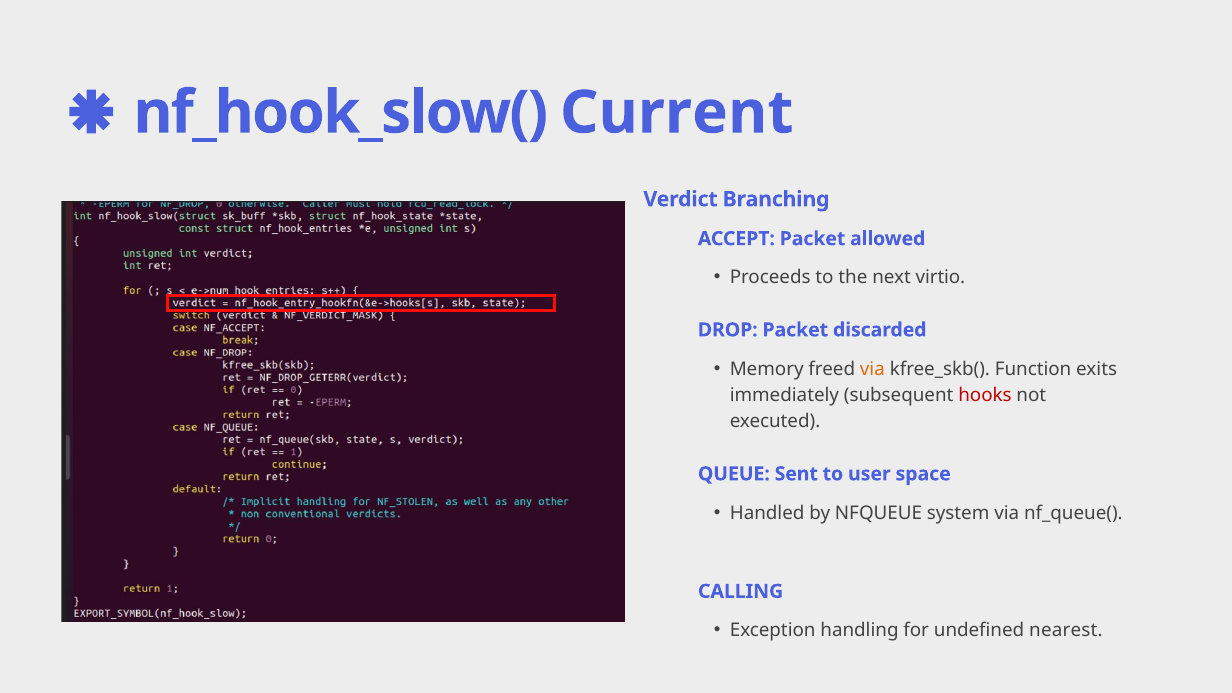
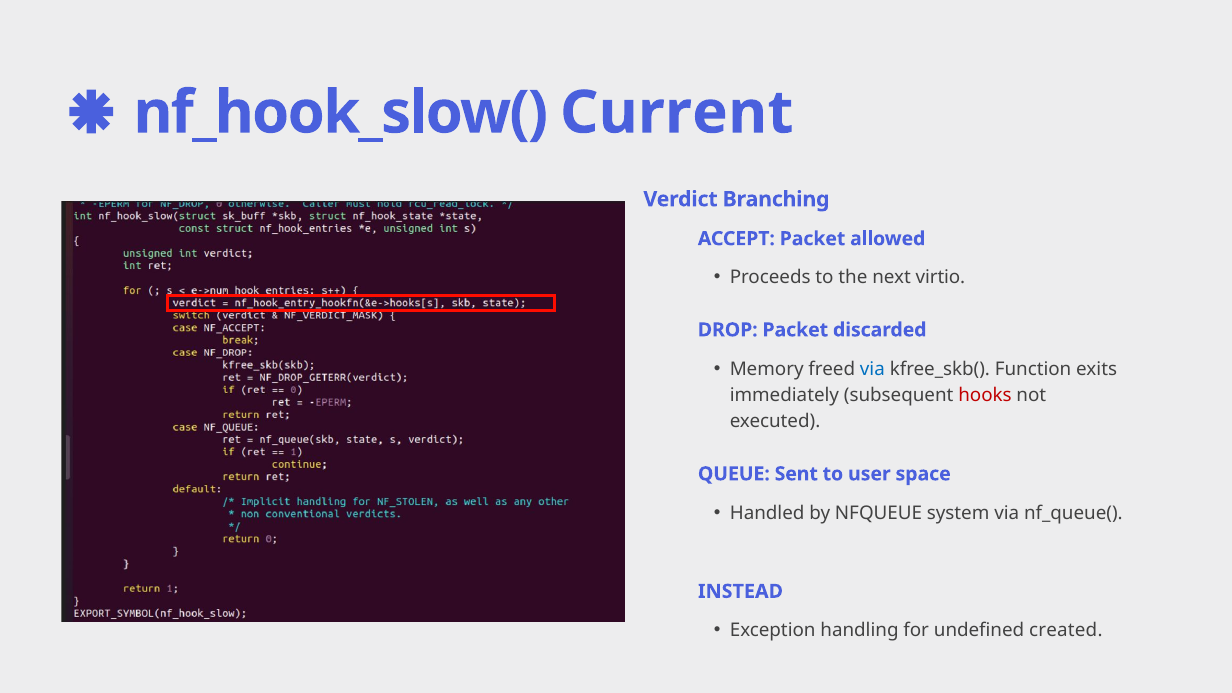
via colour: orange -> blue (872, 369)
CALLING: CALLING -> INSTEAD (740, 591)
nearest: nearest -> created (1066, 630)
